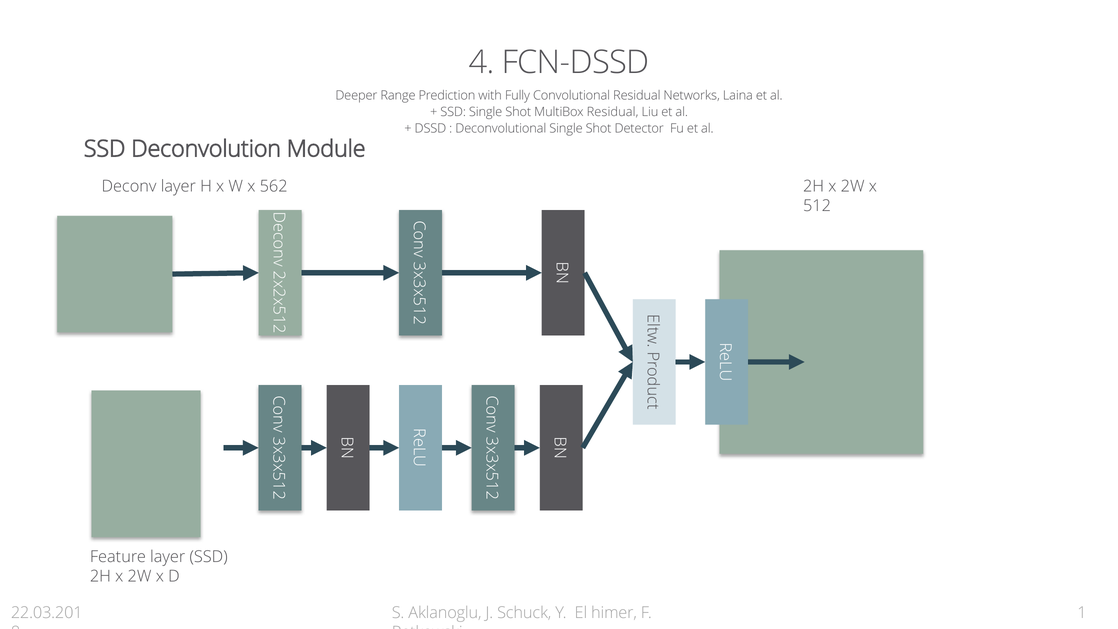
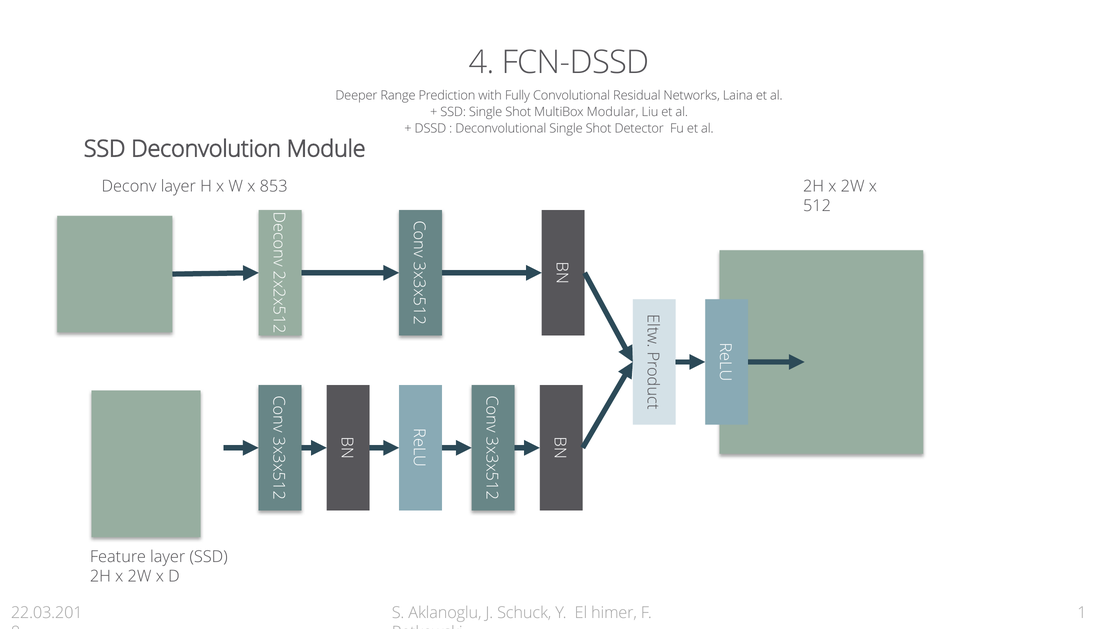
MultiBox Residual: Residual -> Modular (613, 112)
562: 562 -> 853 (274, 186)
